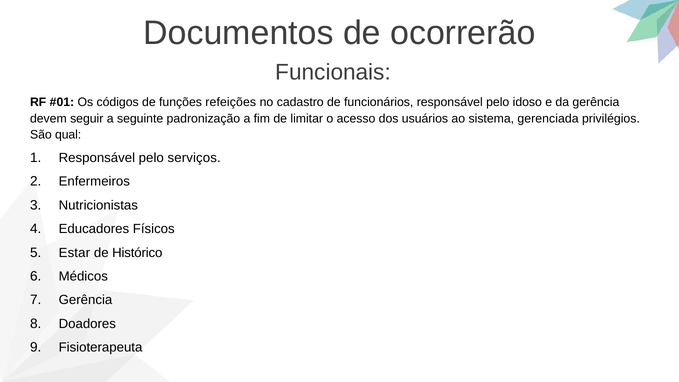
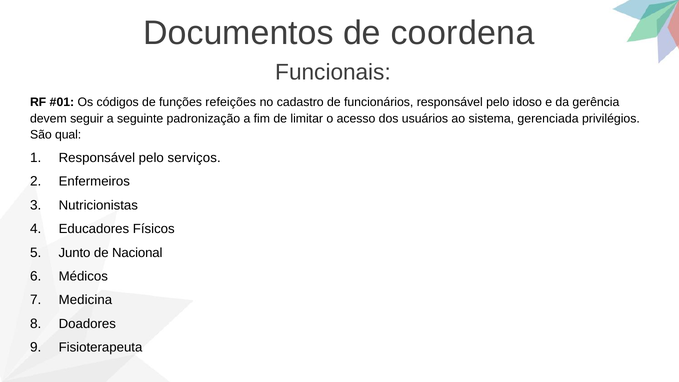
ocorrerão: ocorrerão -> coordena (463, 33)
Estar: Estar -> Junto (75, 253)
Histórico: Histórico -> Nacional (137, 253)
Gerência: Gerência -> Medicina (85, 300)
